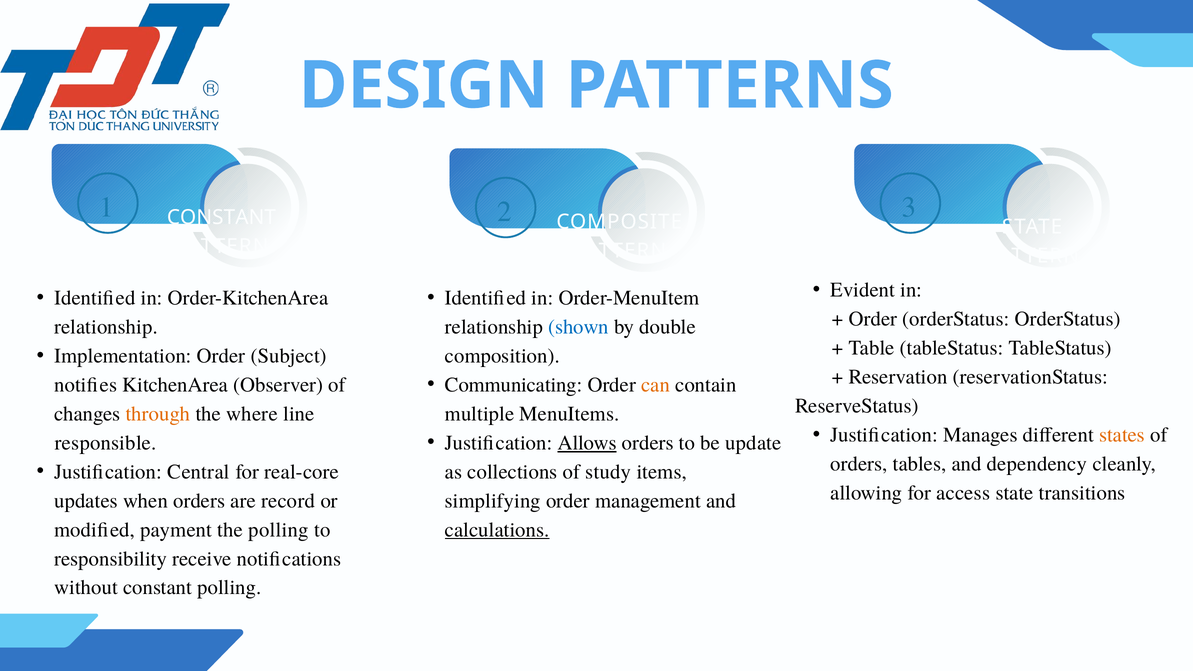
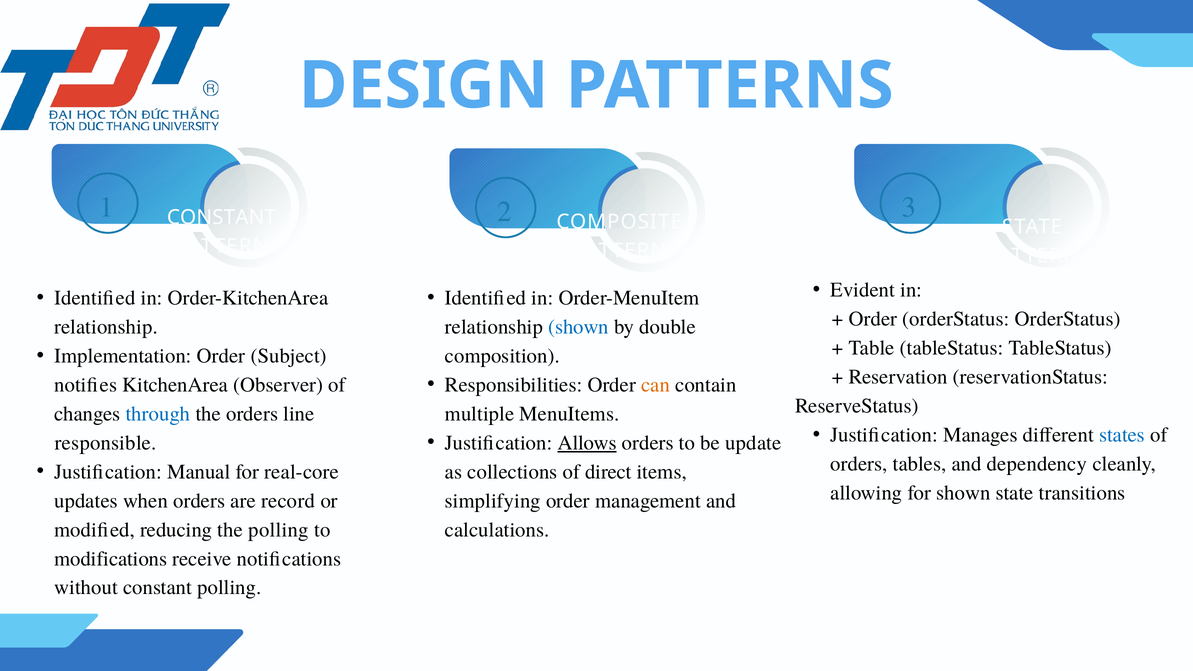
Communicating: Communicating -> Responsibilities (514, 385)
through colour: orange -> blue (158, 414)
the where: where -> orders (252, 414)
states colour: orange -> blue (1122, 435)
Central: Central -> Manual (199, 472)
study: study -> direct (608, 472)
for access: access -> shown (963, 493)
payment: payment -> reducing (176, 530)
calculations underline: present -> none (497, 530)
responsibility: responsibility -> modifications (111, 559)
